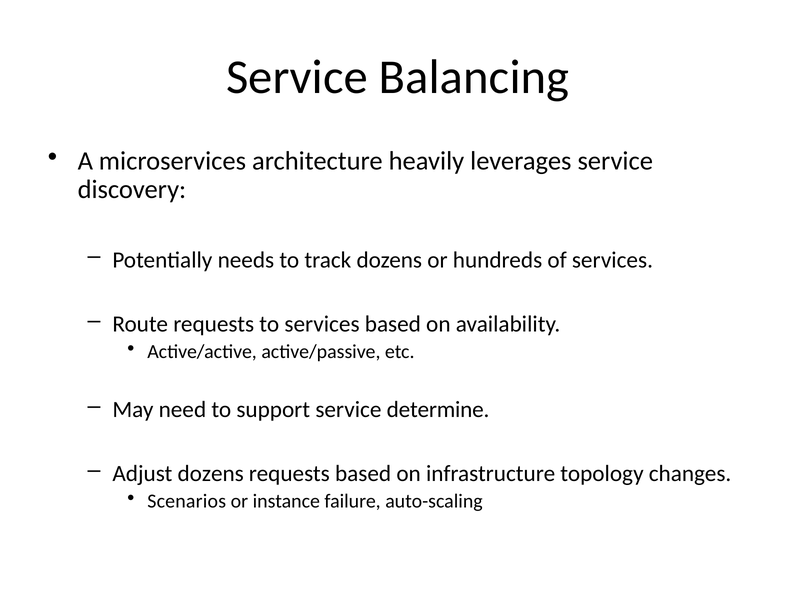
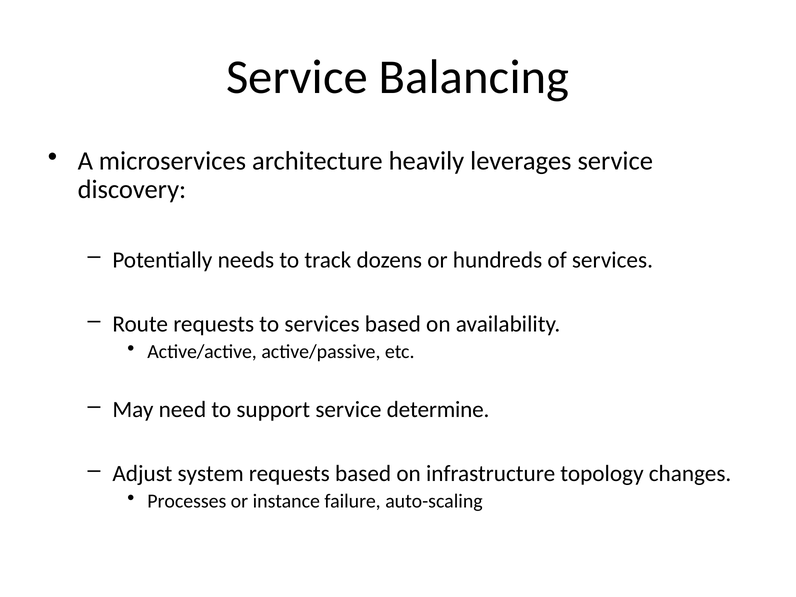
Adjust dozens: dozens -> system (211, 474)
Scenarios: Scenarios -> Processes (187, 501)
